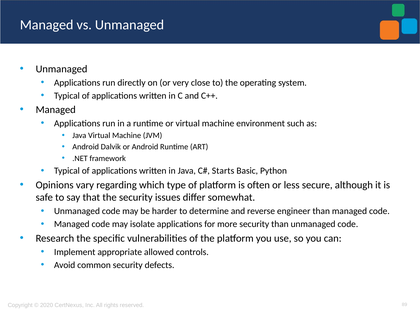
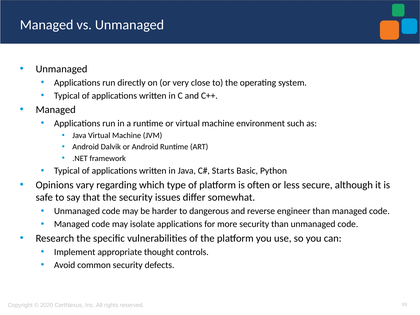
determine: determine -> dangerous (209, 211)
allowed: allowed -> thought (159, 252)
